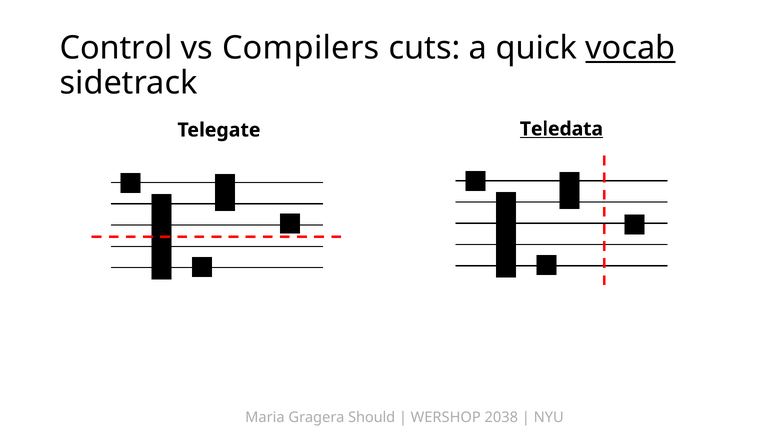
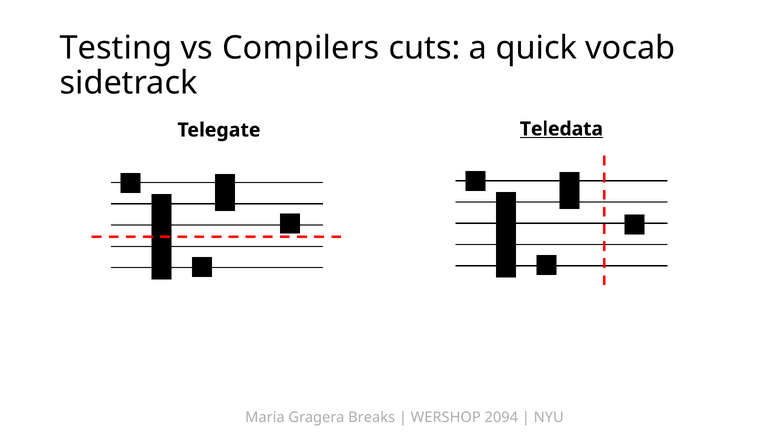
Control: Control -> Testing (116, 48)
vocab underline: present -> none (630, 48)
Should: Should -> Breaks (372, 418)
2038: 2038 -> 2094 (501, 418)
